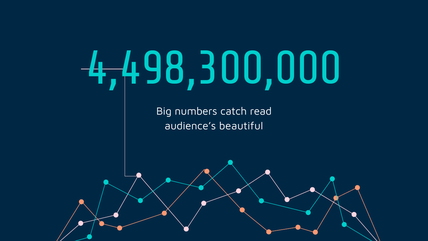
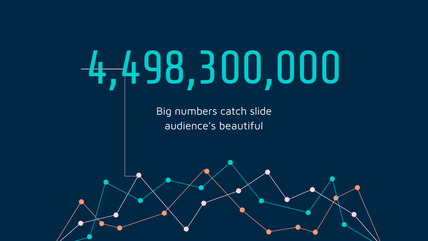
read: read -> slide (261, 111)
